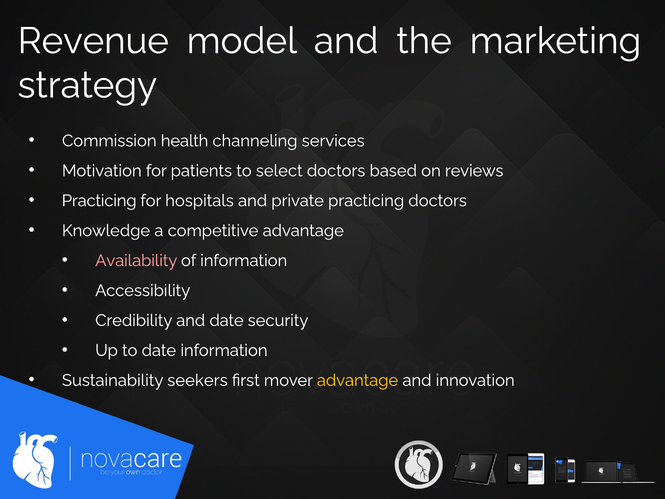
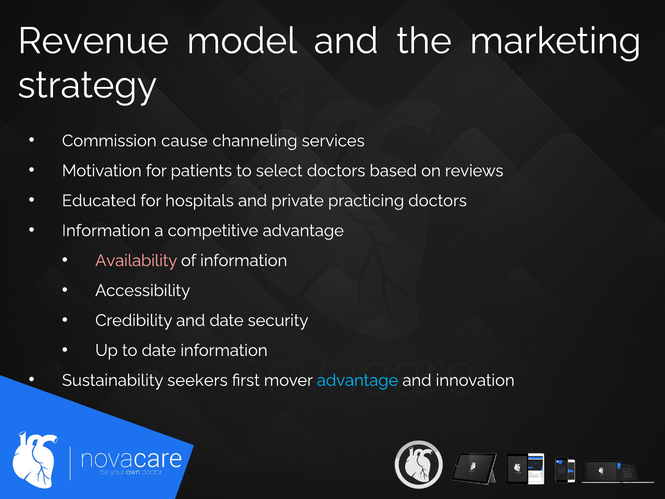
health: health -> cause (184, 141)
Practicing: Practicing -> Educated (99, 201)
Knowledge: Knowledge -> Information (106, 231)
advantage colour: yellow -> light blue (358, 380)
